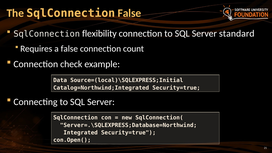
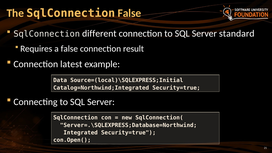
flexibility: flexibility -> different (99, 34)
count: count -> result (133, 49)
check: check -> latest (71, 64)
